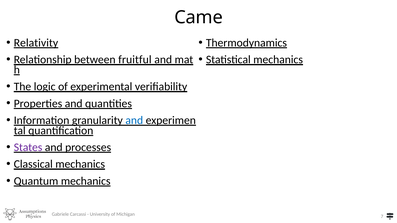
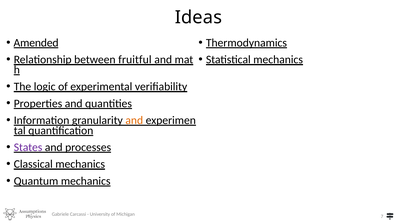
Came: Came -> Ideas (198, 17)
Relativity: Relativity -> Amended (36, 43)
and colour: blue -> orange (134, 120)
